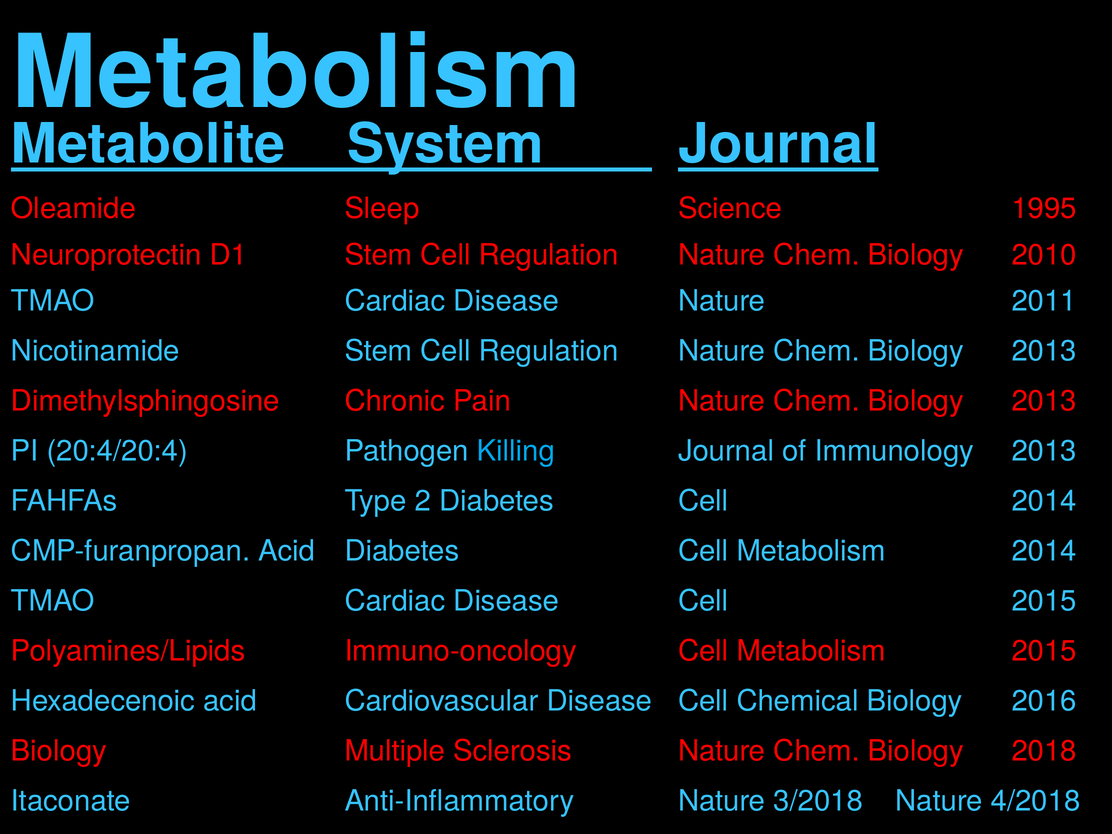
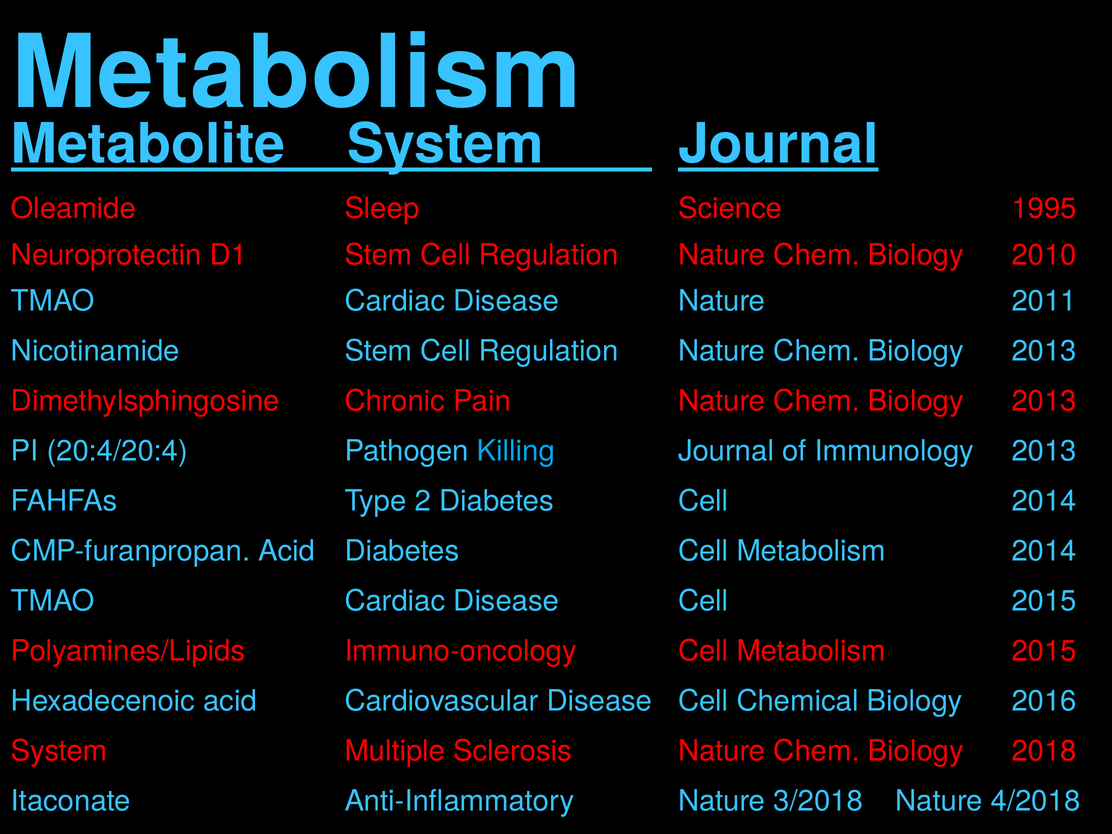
Biology: Biology -> System (59, 751)
